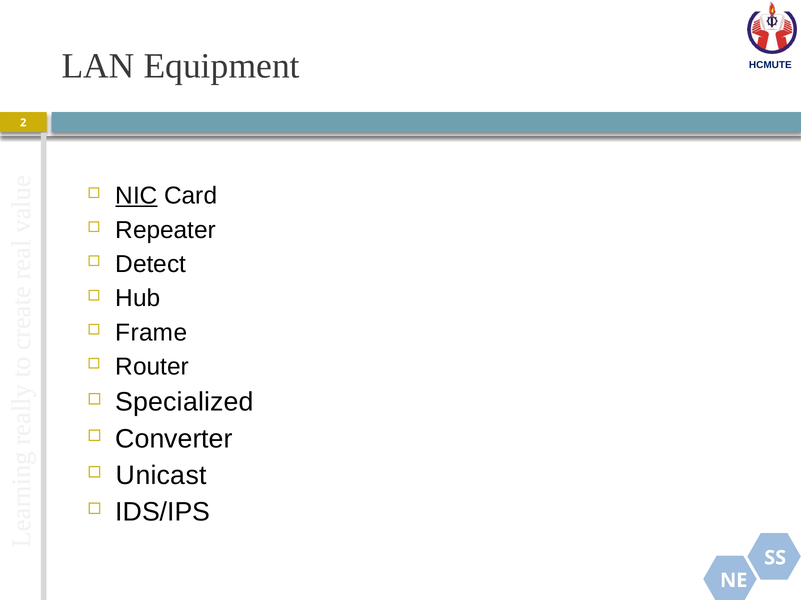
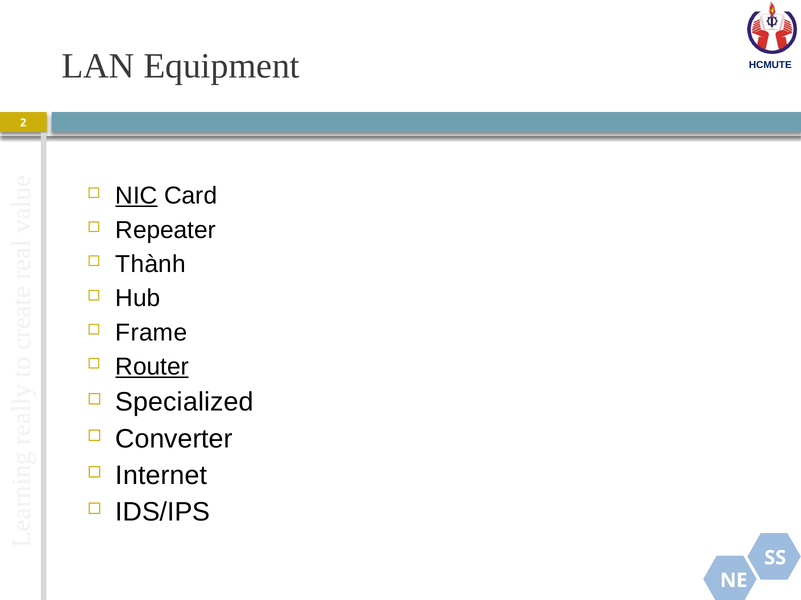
Detect: Detect -> Thành (151, 265)
Router underline: none -> present (152, 367)
Unicast: Unicast -> Internet (161, 476)
